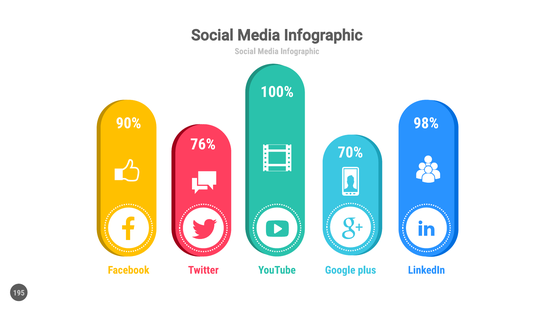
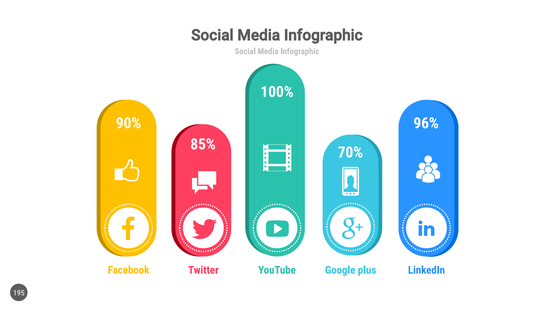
98%: 98% -> 96% (426, 123)
76%: 76% -> 85% (203, 145)
